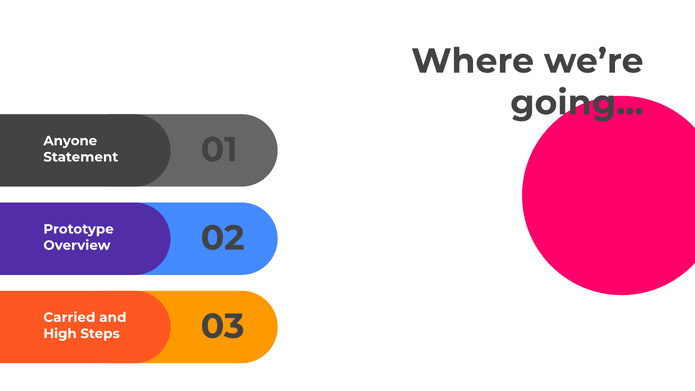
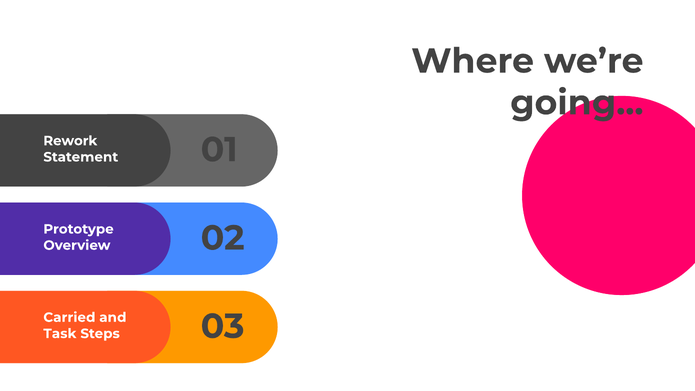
Anyone: Anyone -> Rework (70, 141)
High: High -> Task (60, 334)
